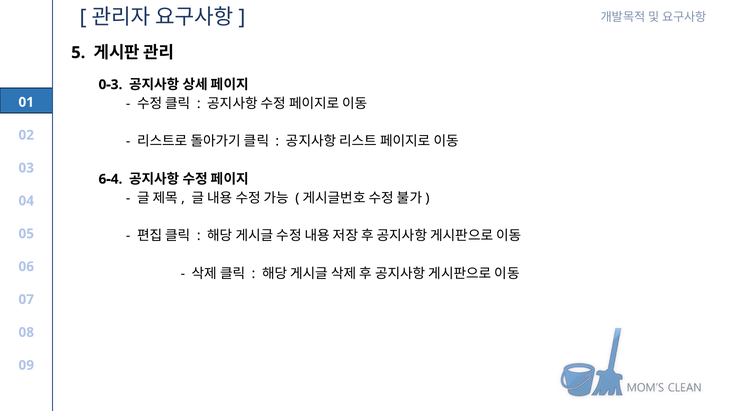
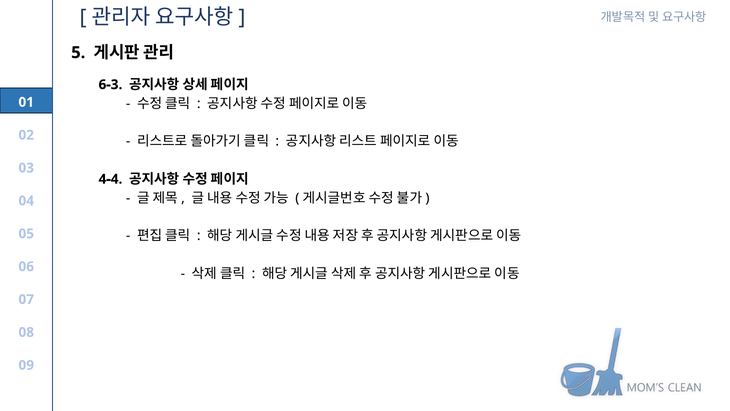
0-3: 0-3 -> 6-3 (110, 85)
6-4: 6-4 -> 4-4 (110, 179)
